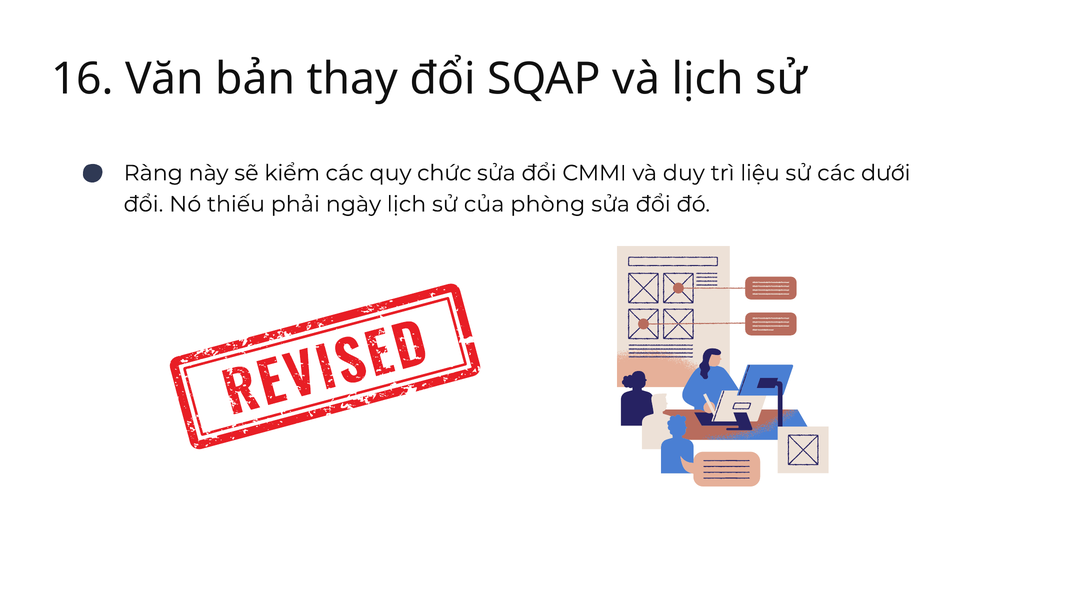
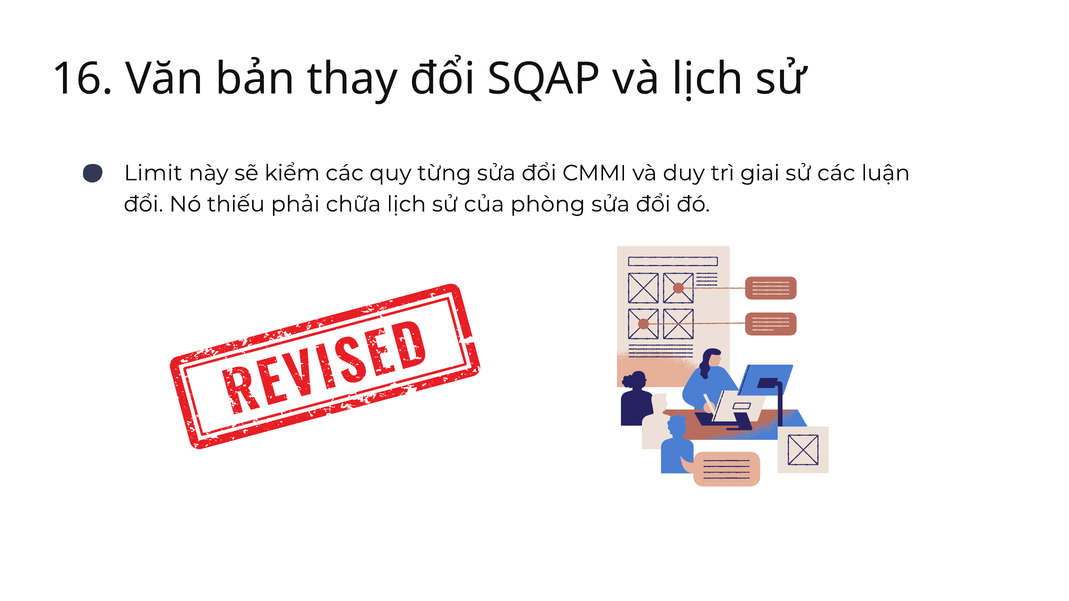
Ràng: Ràng -> Limit (153, 173)
chức: chức -> từng (444, 173)
liệu: liệu -> giai (760, 173)
dưới: dưới -> luận (886, 173)
ngày: ngày -> chữa (353, 204)
